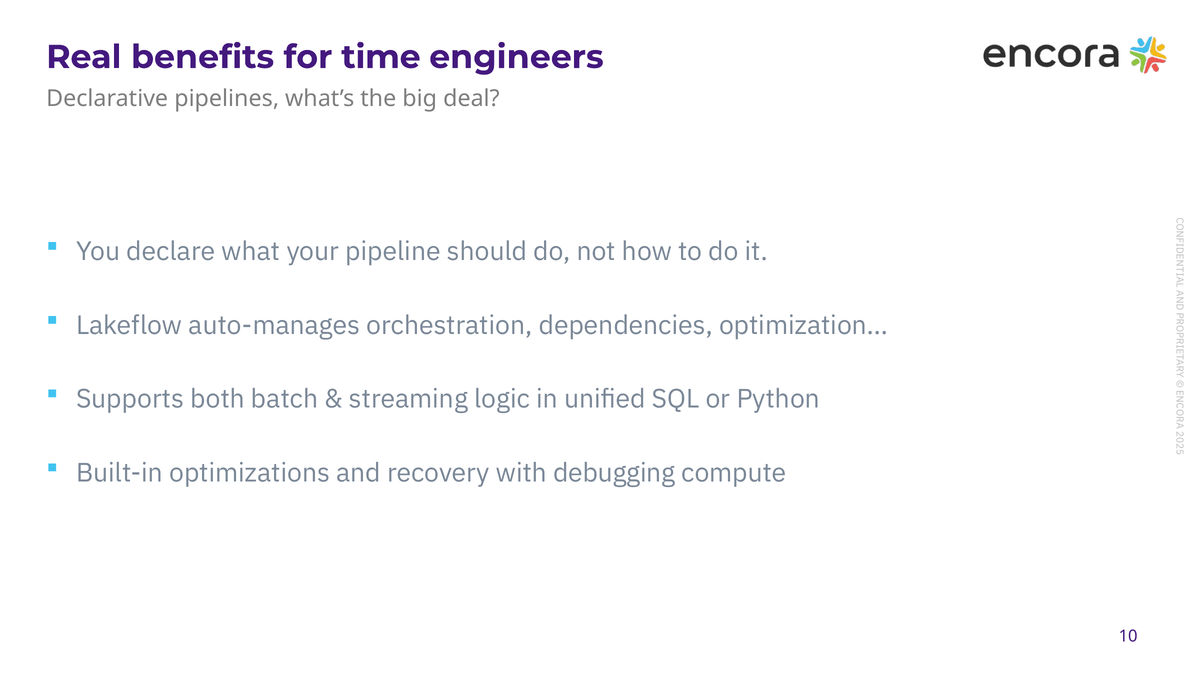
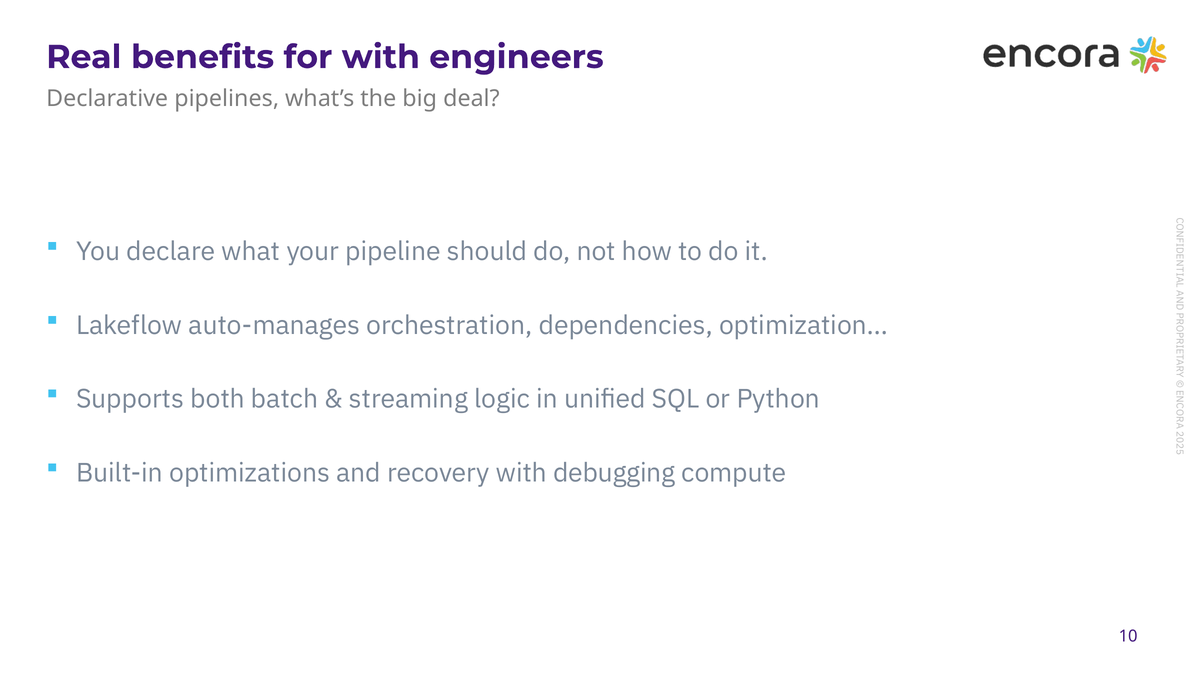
for time: time -> with (381, 57)
